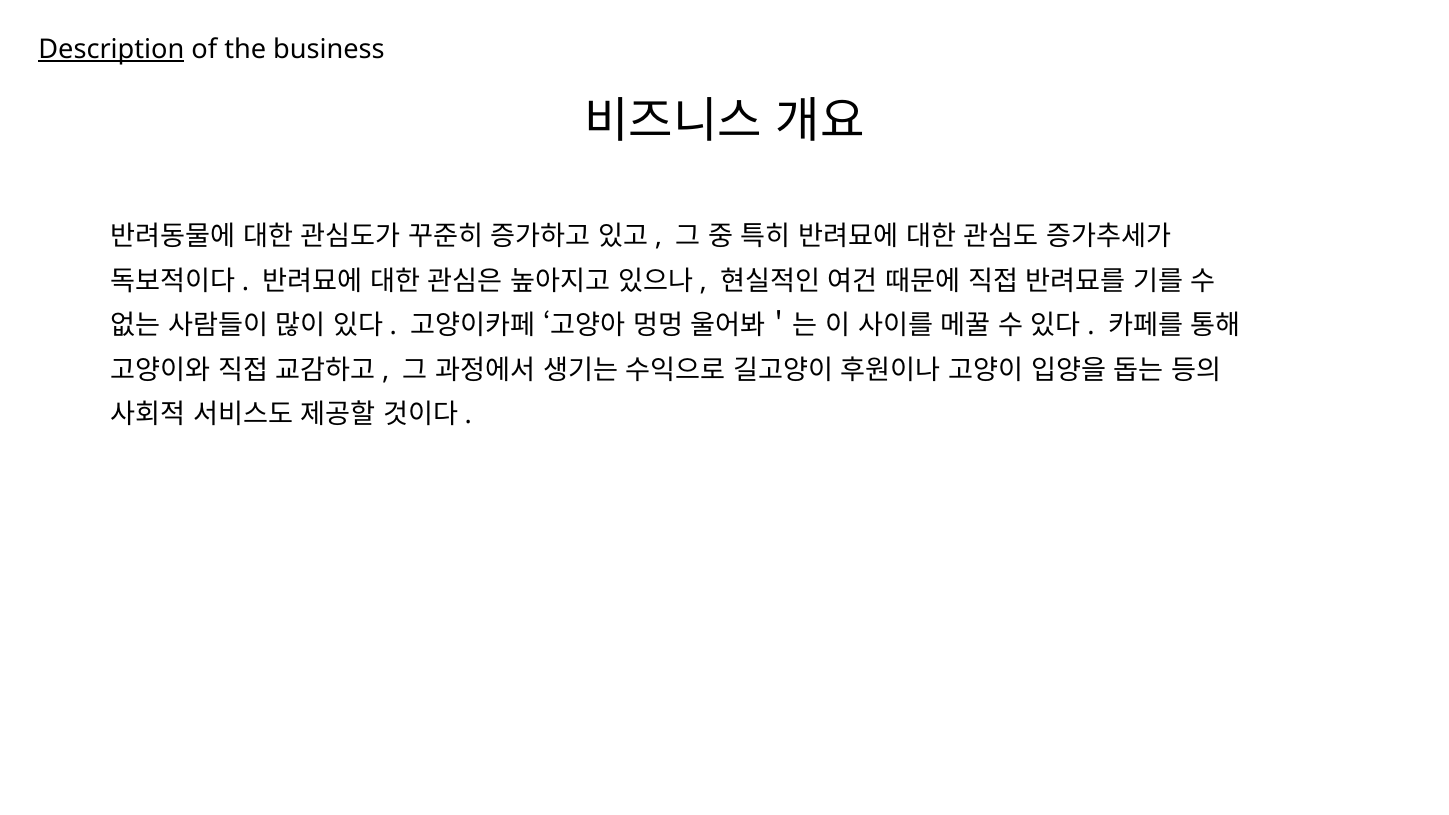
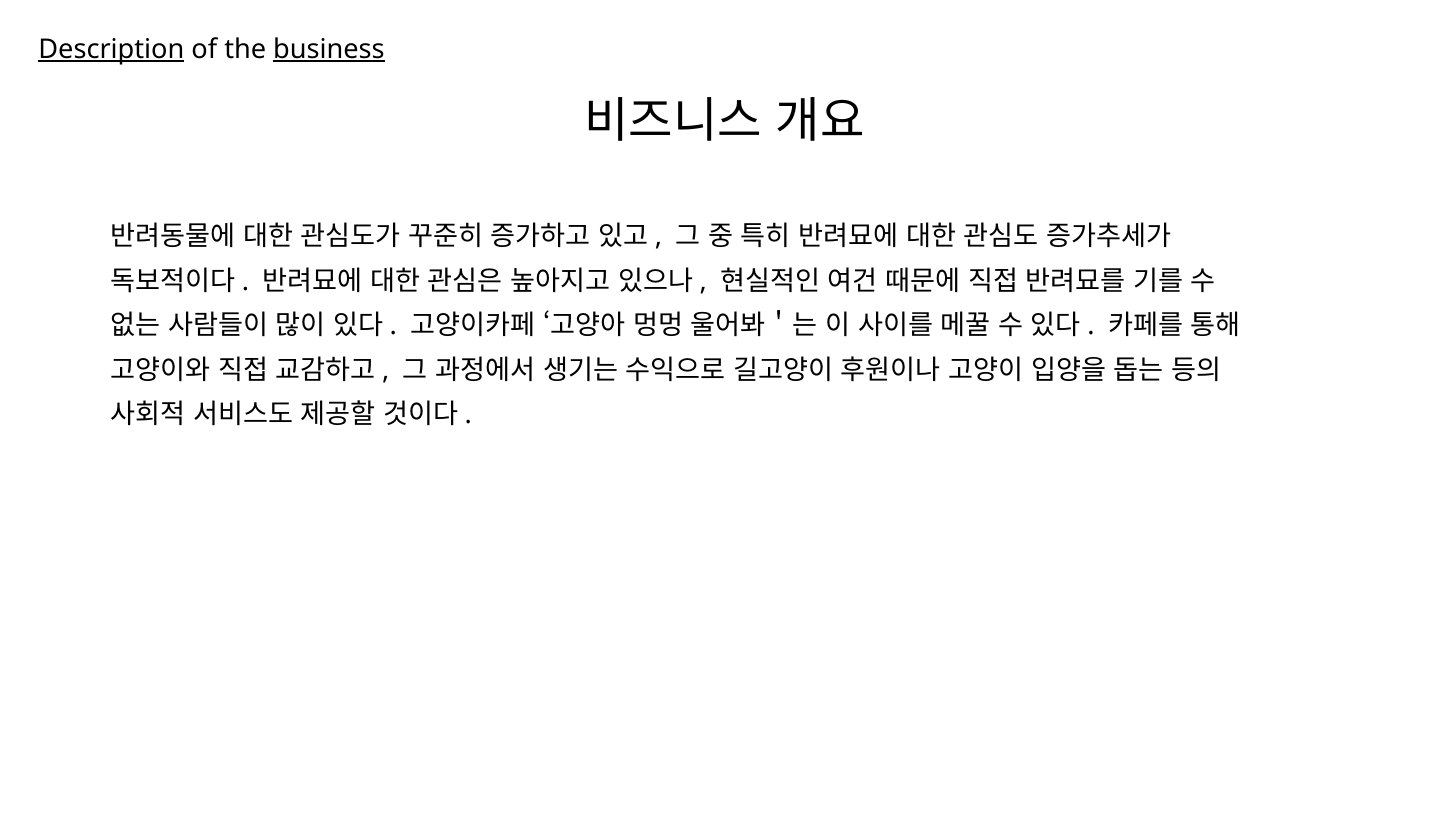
business underline: none -> present (329, 49)
